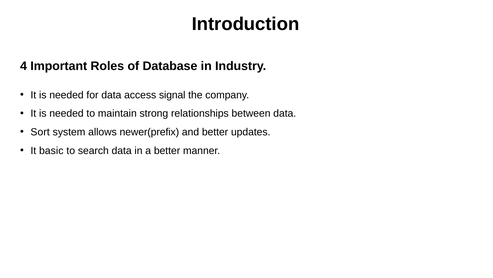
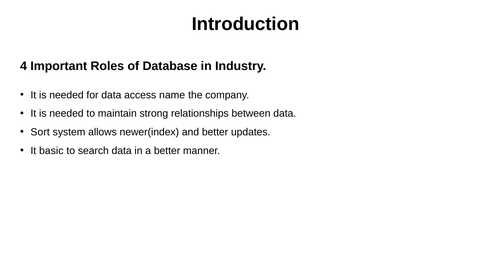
signal: signal -> name (172, 95)
newer(prefix: newer(prefix -> newer(index (149, 132)
